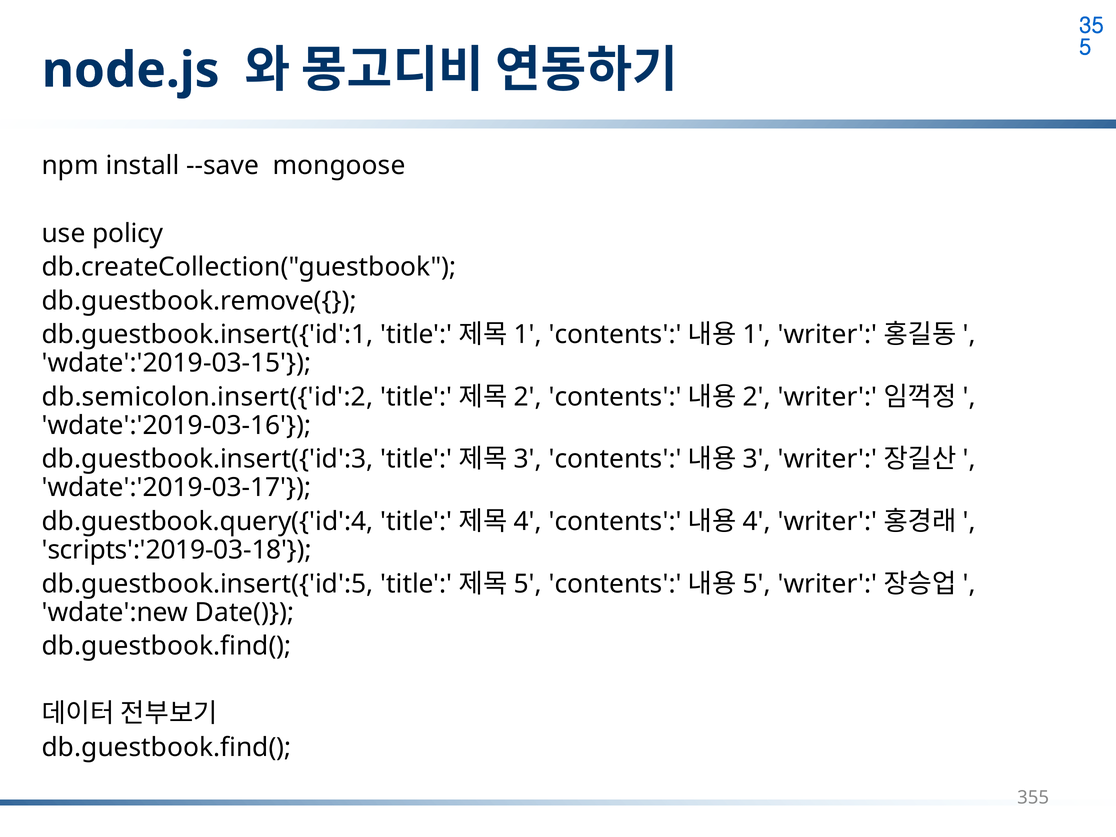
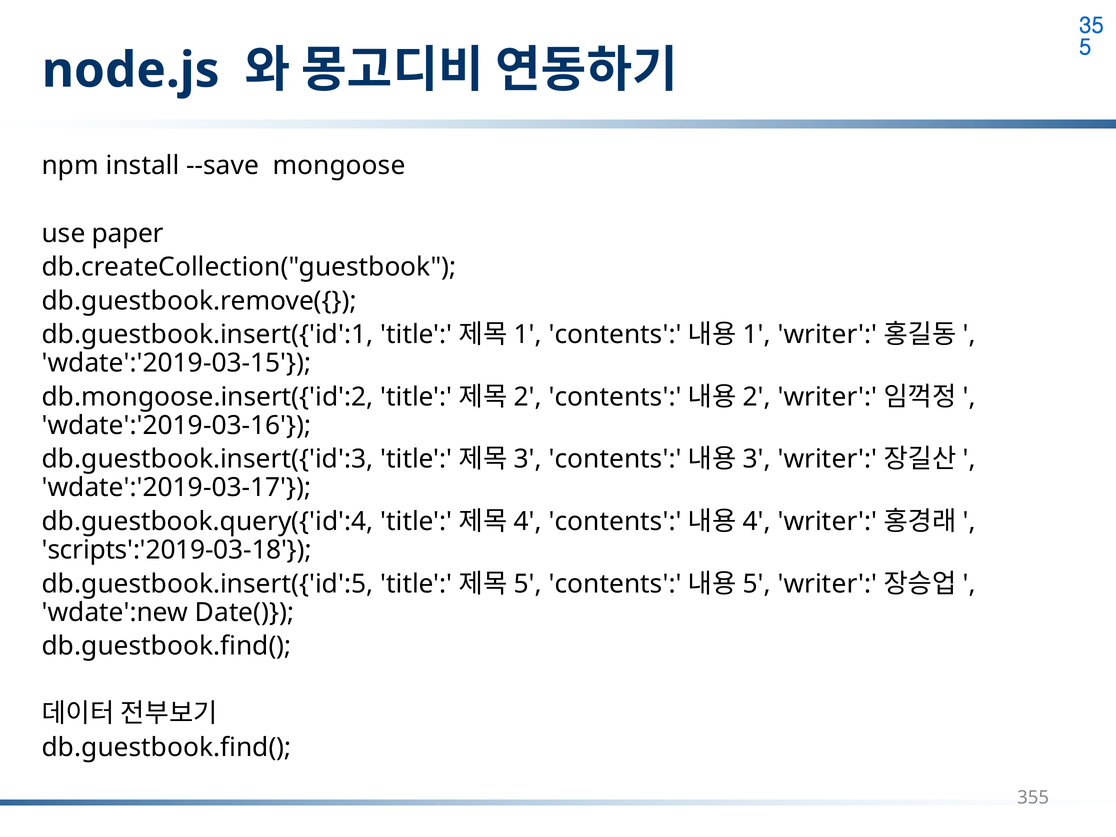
policy: policy -> paper (128, 233)
db.semicolon.insert({'id':2: db.semicolon.insert({'id':2 -> db.mongoose.insert({'id':2 (208, 397)
